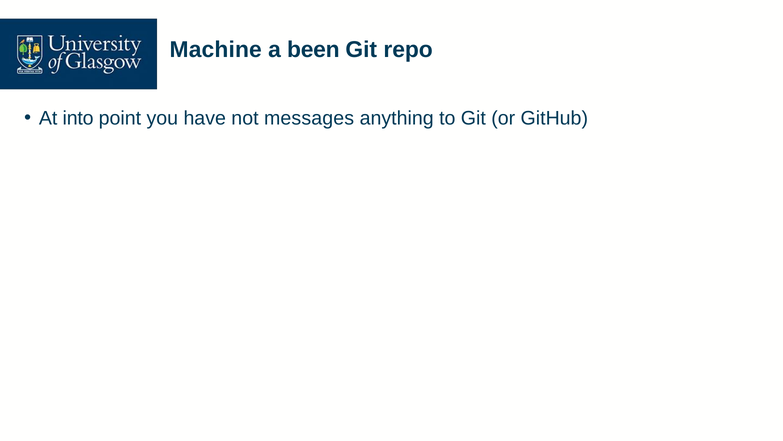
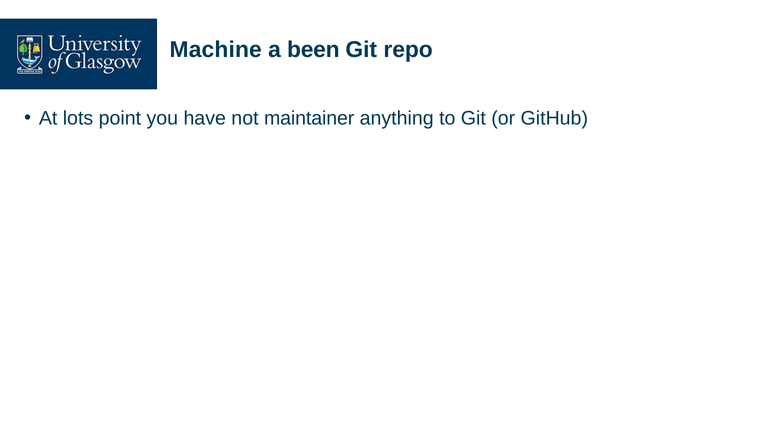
into: into -> lots (78, 118)
messages: messages -> maintainer (309, 118)
